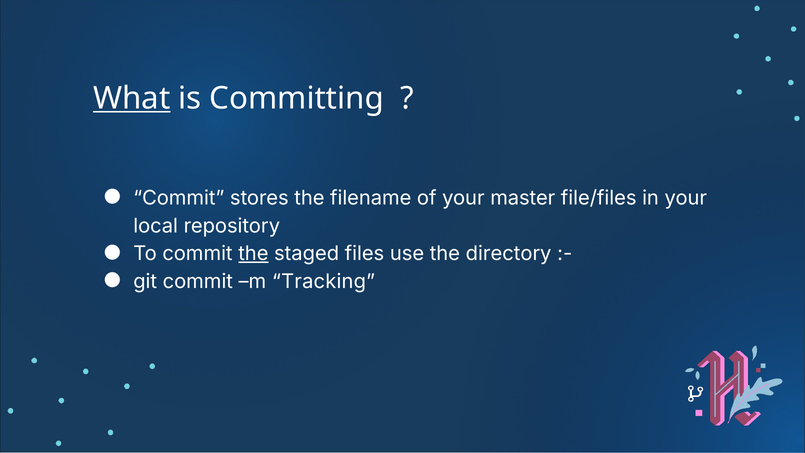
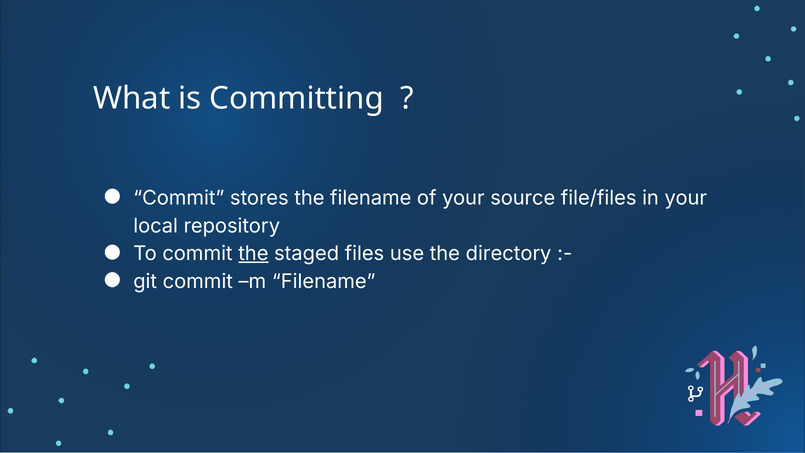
What underline: present -> none (132, 98)
master: master -> source (523, 198)
m Tracking: Tracking -> Filename (324, 281)
